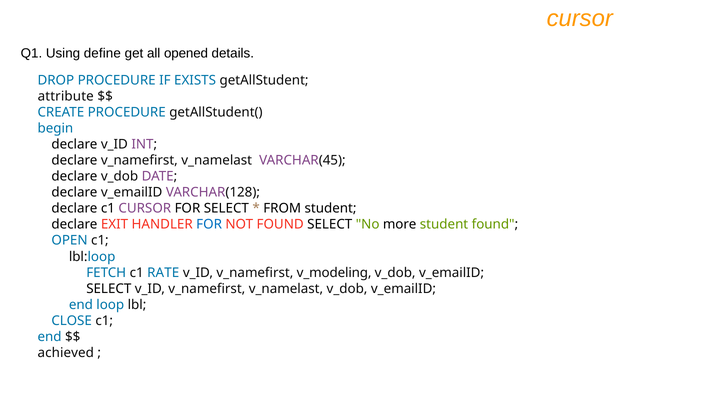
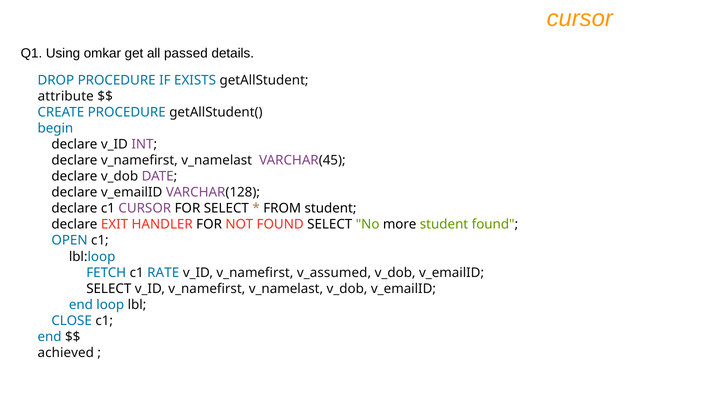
define: define -> omkar (102, 53)
opened: opened -> passed (186, 53)
FOR colour: blue -> black (209, 225)
v_modeling: v_modeling -> v_assumed (334, 273)
